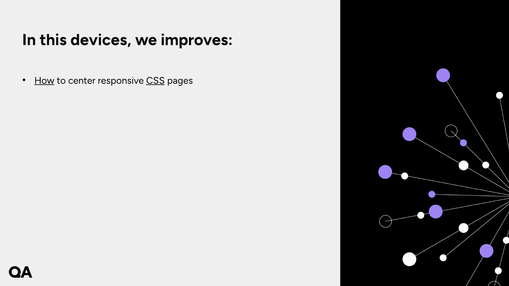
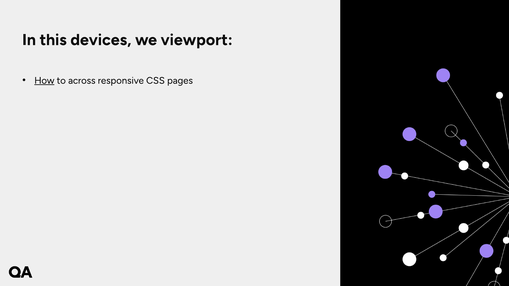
improves: improves -> viewport (197, 40)
center: center -> across (82, 81)
CSS underline: present -> none (155, 81)
